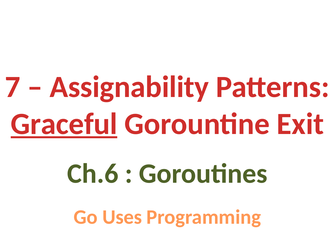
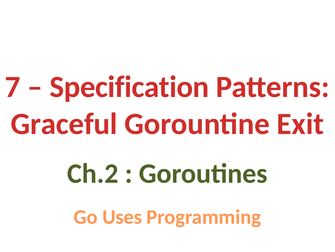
Assignability: Assignability -> Specification (129, 87)
Graceful underline: present -> none (64, 124)
Ch.6: Ch.6 -> Ch.2 (93, 173)
